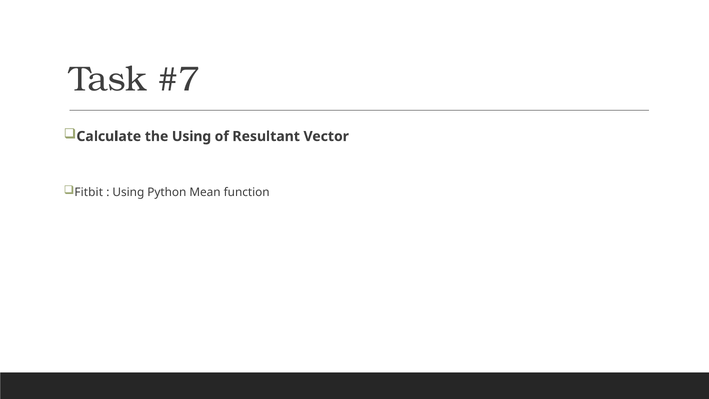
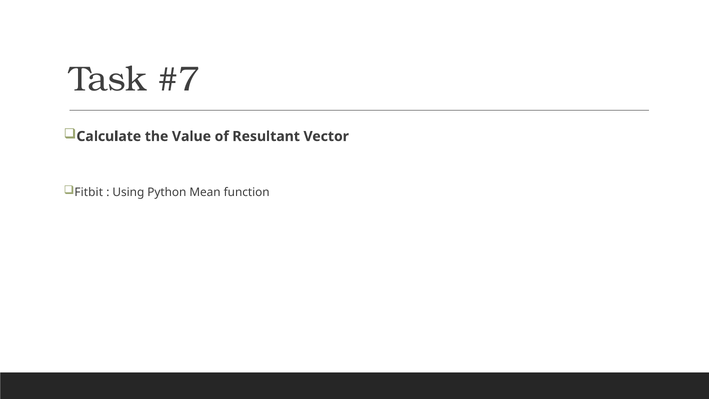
the Using: Using -> Value (191, 136)
